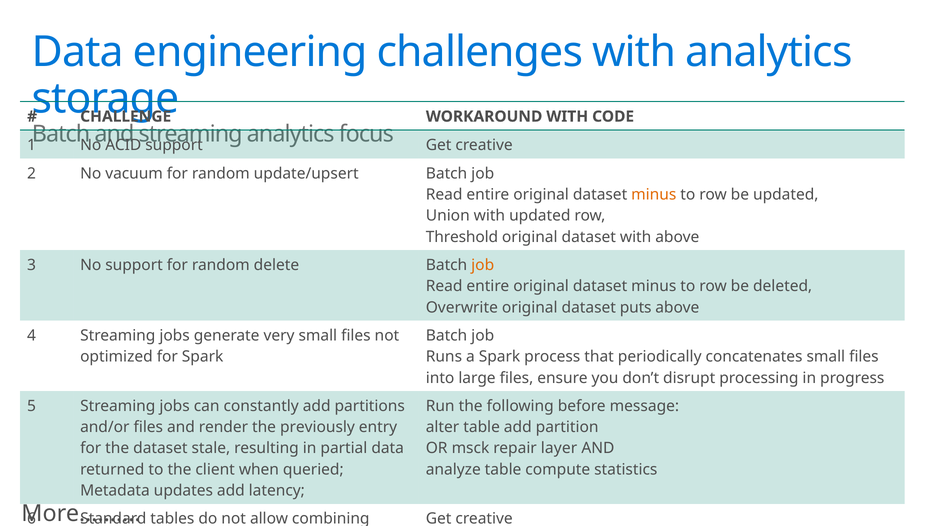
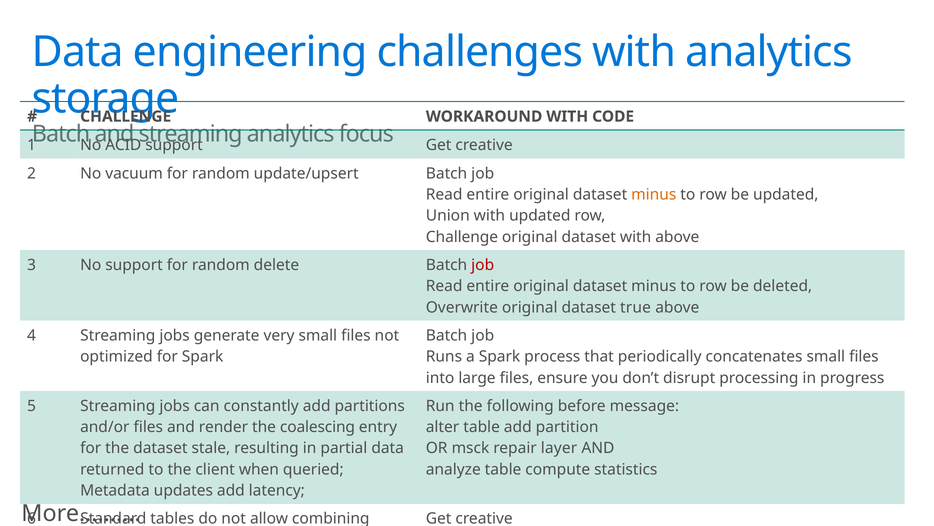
Threshold: Threshold -> Challenge (462, 237)
job colour: orange -> red (483, 265)
puts: puts -> true (636, 307)
previously: previously -> coalescing (318, 427)
